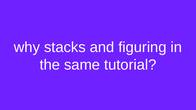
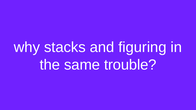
tutorial: tutorial -> trouble (130, 65)
